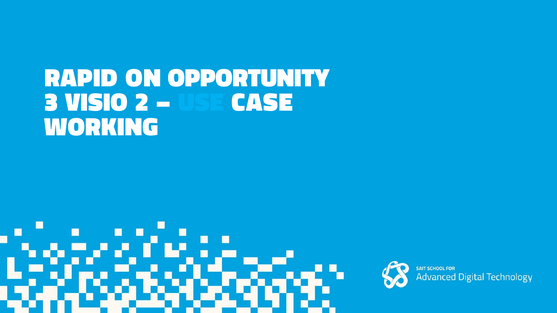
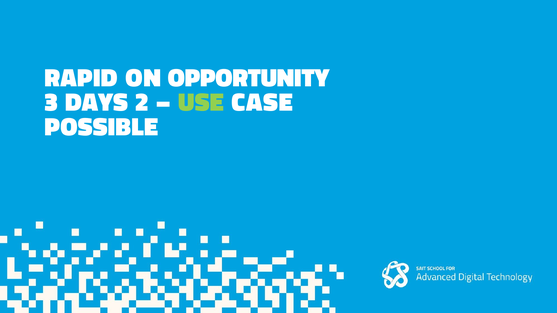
VISIO: VISIO -> DAYS (97, 103)
USE colour: light blue -> light green (201, 103)
WORKING: WORKING -> POSSIBLE (101, 127)
